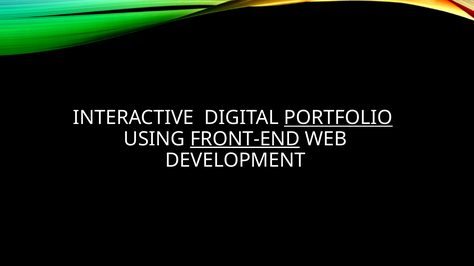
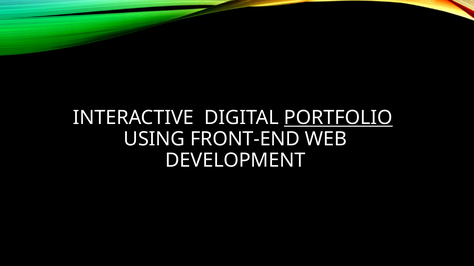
FRONT-END underline: present -> none (245, 139)
